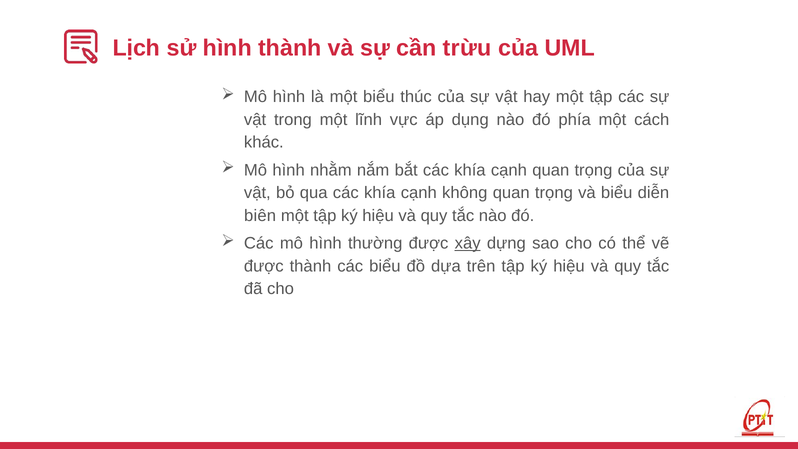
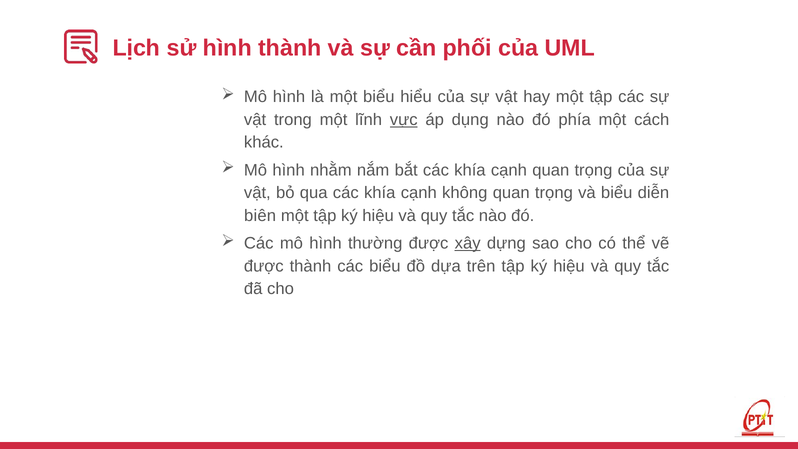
trừu: trừu -> phối (467, 48)
thúc: thúc -> hiểu (416, 97)
vực underline: none -> present (404, 120)
